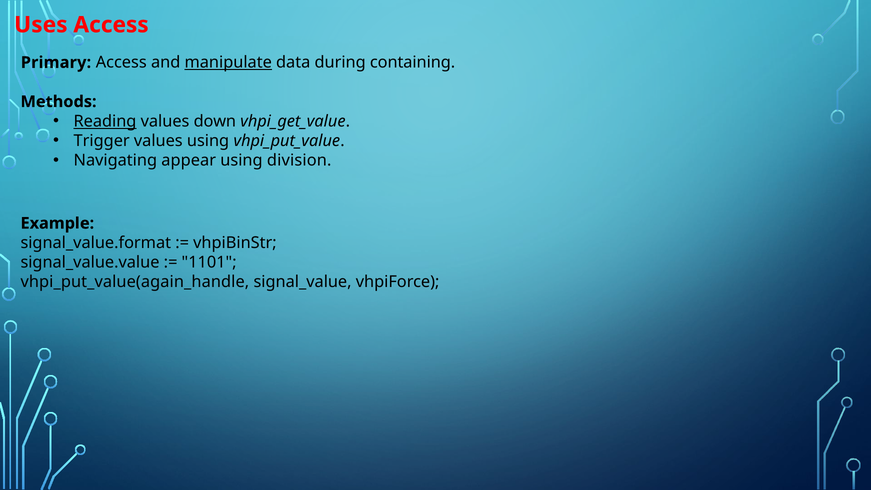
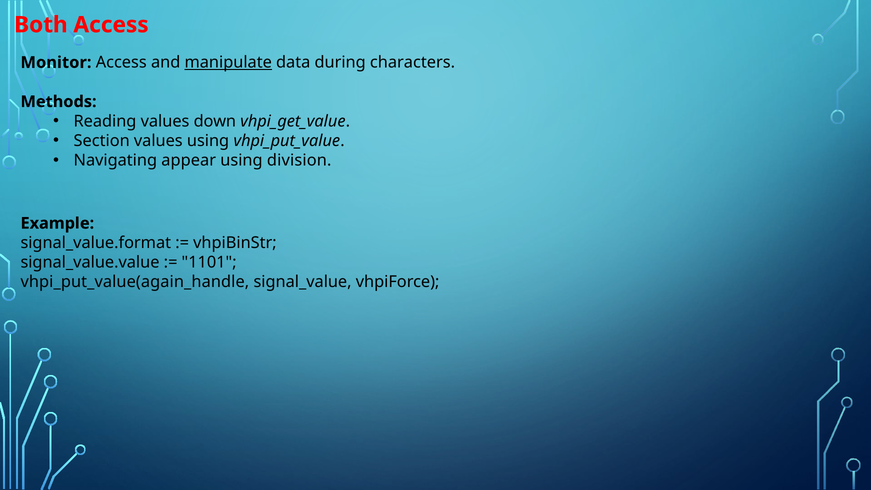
Uses: Uses -> Both (41, 25)
Primary: Primary -> Monitor (56, 62)
containing: containing -> characters (413, 62)
Reading underline: present -> none (105, 121)
Trigger: Trigger -> Section (102, 141)
